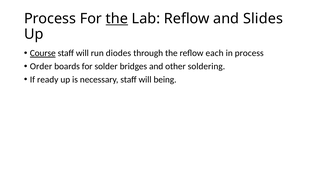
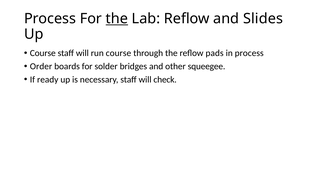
Course underline: present -> none (43, 53)
run diodes: diodes -> course (118, 53)
each: each -> pads (215, 53)
soldering: soldering -> squeegee (207, 66)
being: being -> check (165, 80)
